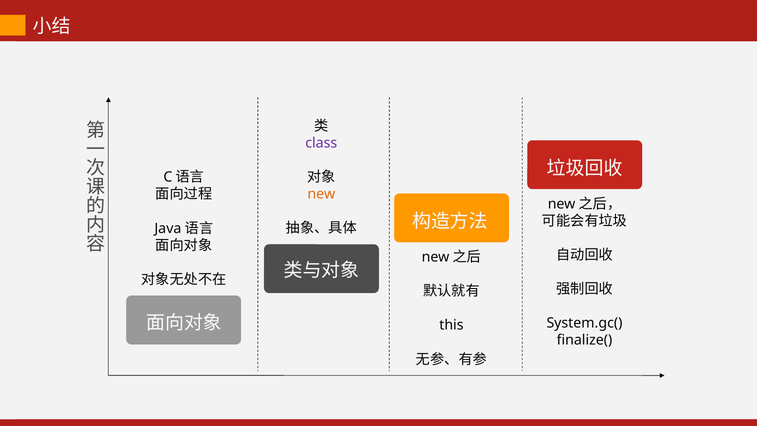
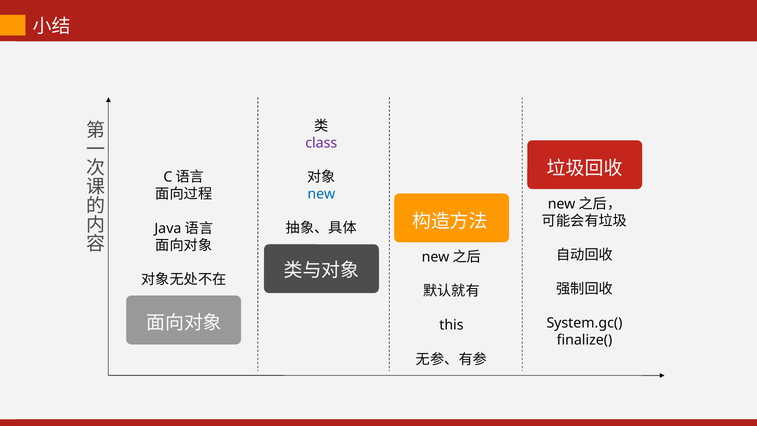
new colour: orange -> blue (321, 194)
